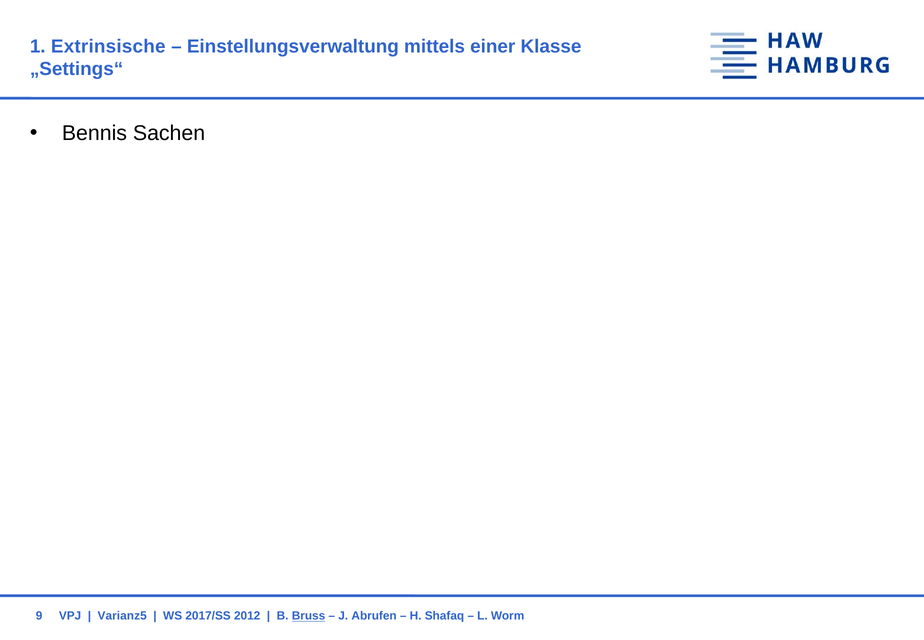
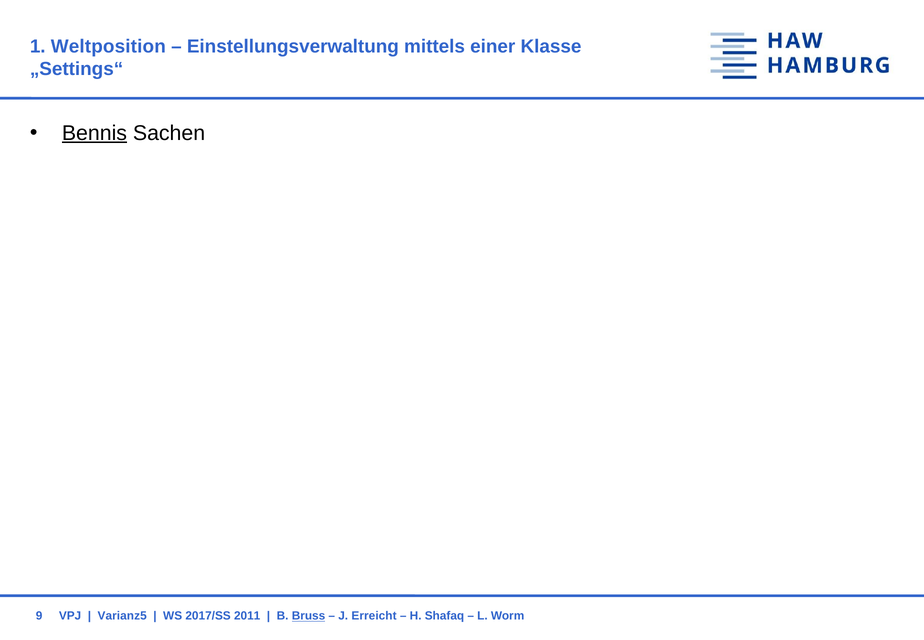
Extrinsische: Extrinsische -> Weltposition (108, 46)
Bennis underline: none -> present (94, 133)
2012: 2012 -> 2011 (247, 616)
Abrufen: Abrufen -> Erreicht (374, 616)
